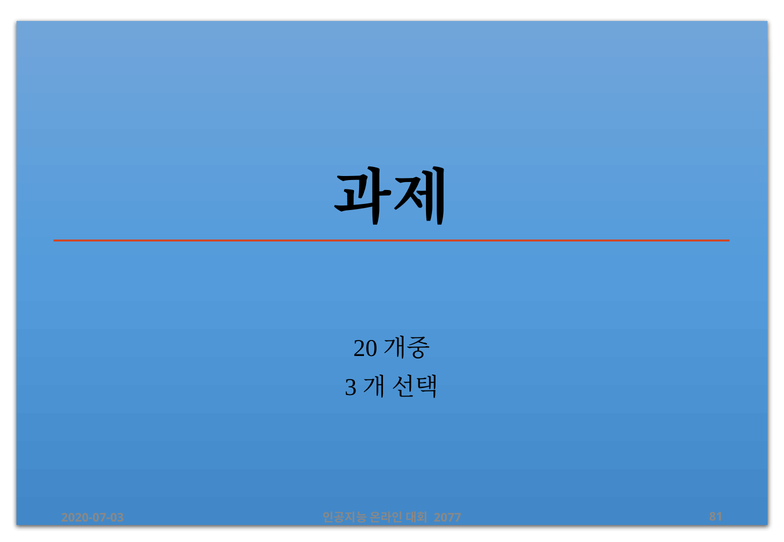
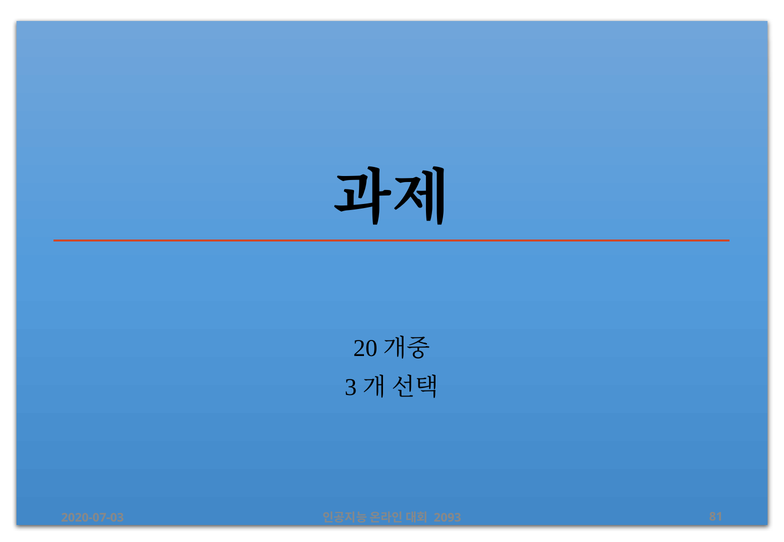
2077: 2077 -> 2093 (447, 518)
